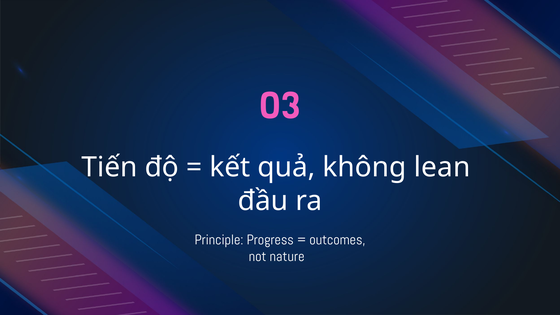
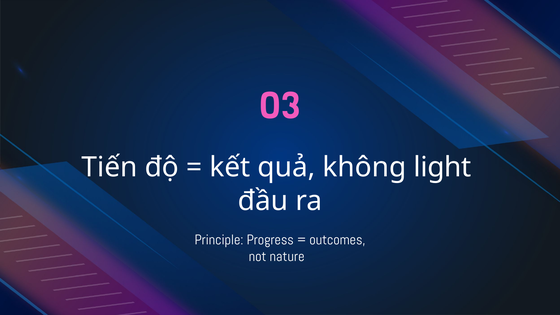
lean: lean -> light (442, 167)
